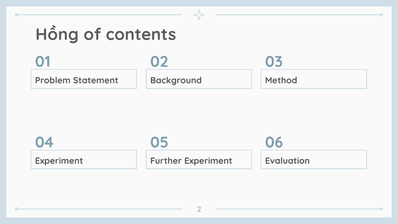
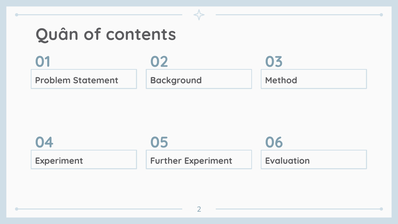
Hồng: Hồng -> Quân (57, 34)
